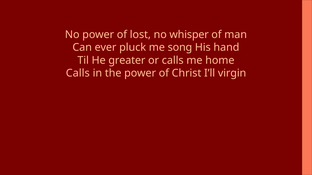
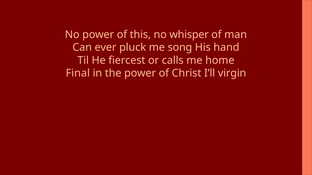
lost: lost -> this (140, 35)
greater: greater -> fiercest (127, 60)
Calls: Calls -> Final (78, 73)
